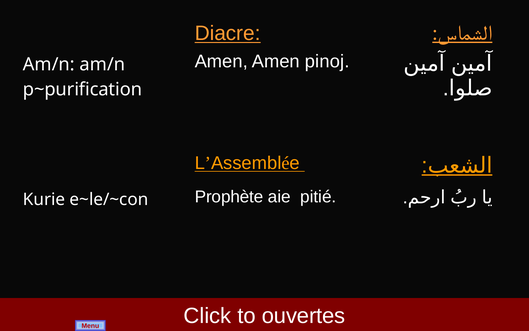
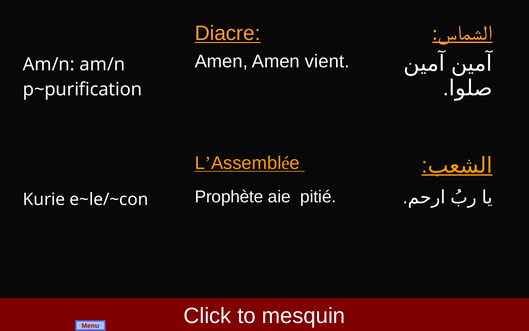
pinoj: pinoj -> vient (327, 61)
ouvertes: ouvertes -> mesquin (304, 316)
